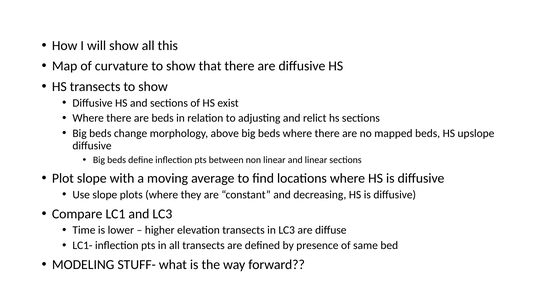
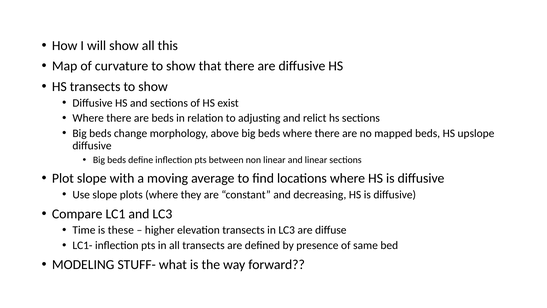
lower: lower -> these (121, 230)
